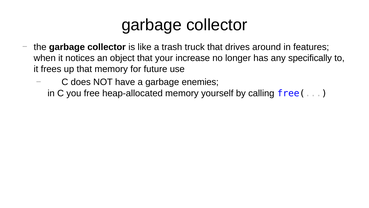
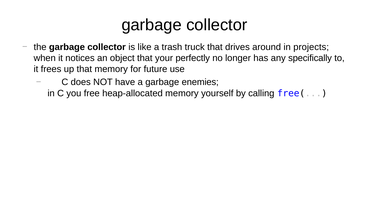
features: features -> projects (311, 47)
increase: increase -> perfectly (193, 58)
